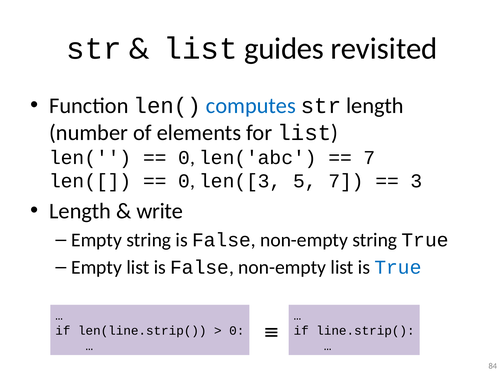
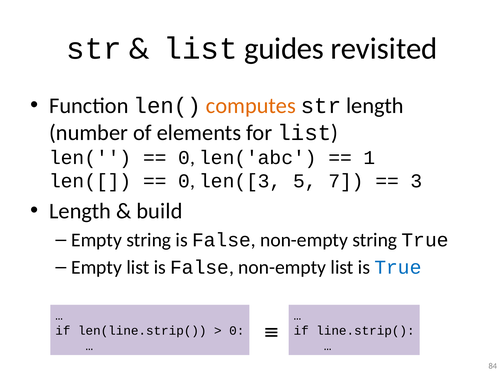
computes colour: blue -> orange (251, 106)
7: 7 -> 1 (369, 158)
write: write -> build (159, 211)
